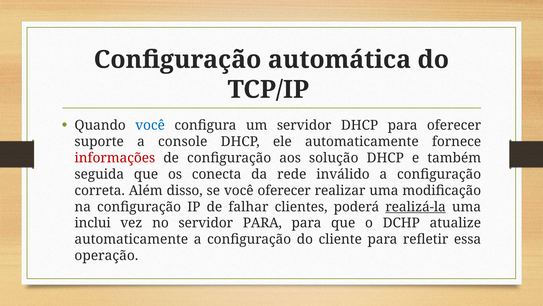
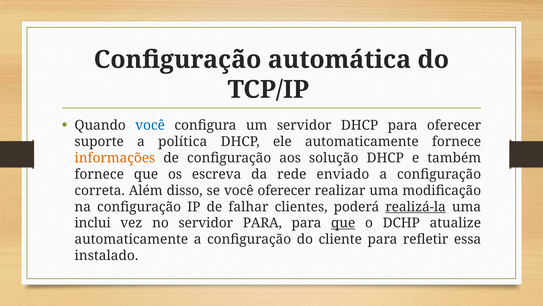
console: console -> política (183, 141)
informações colour: red -> orange (115, 158)
seguida: seguida -> fornece (99, 174)
conecta: conecta -> escreva (217, 174)
inválido: inválido -> enviado (343, 174)
que underline: none -> present (343, 223)
operação: operação -> instalado (106, 255)
